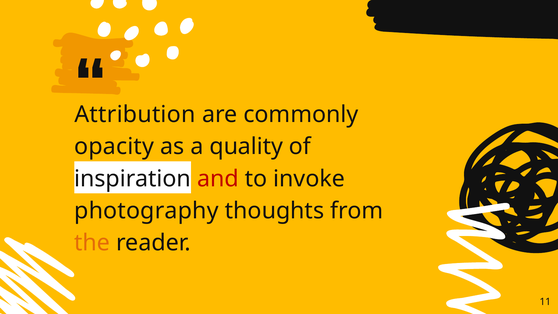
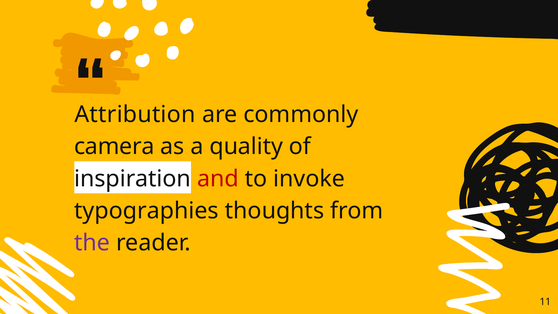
opacity: opacity -> camera (114, 147)
photography: photography -> typographies (146, 211)
the colour: orange -> purple (92, 243)
